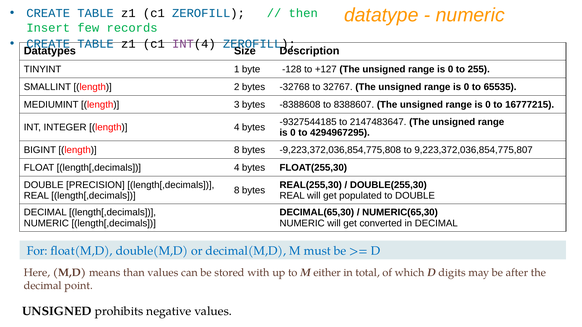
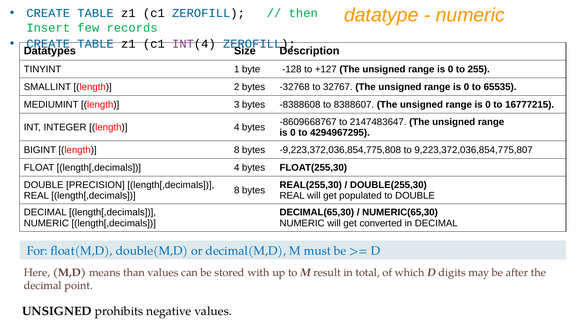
-9327544185: -9327544185 -> -8609668767 (308, 122)
either: either -> result (327, 273)
